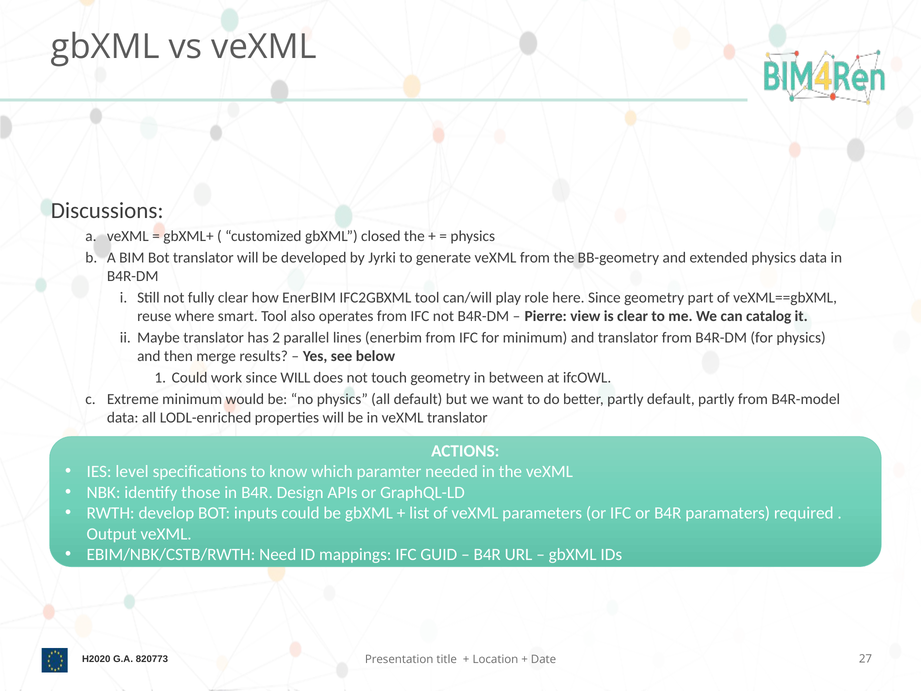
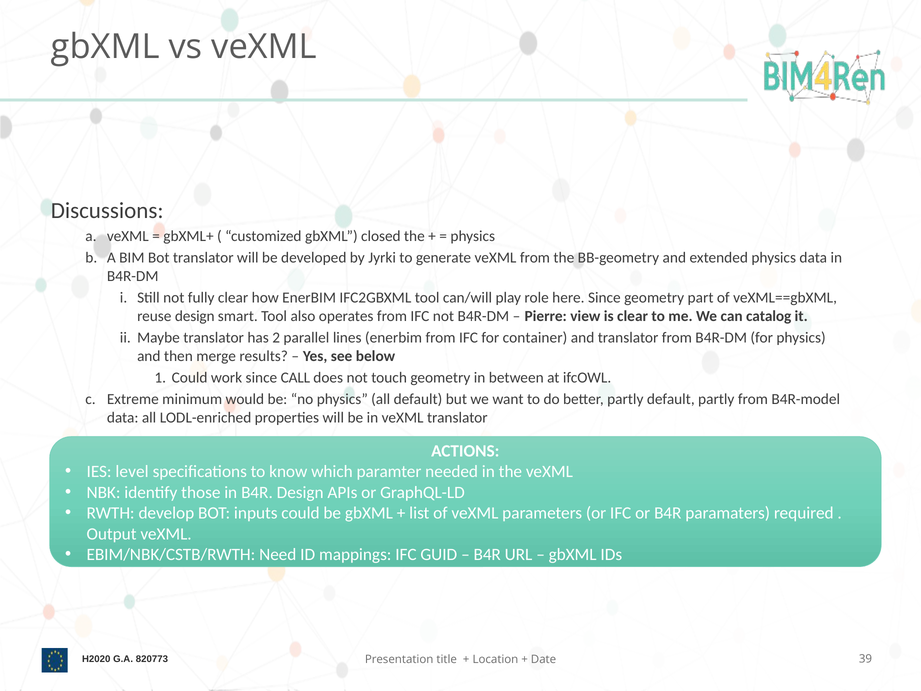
reuse where: where -> design (195, 316)
for minimum: minimum -> container (535, 338)
since WILL: WILL -> CALL (295, 377)
27: 27 -> 39 (865, 658)
